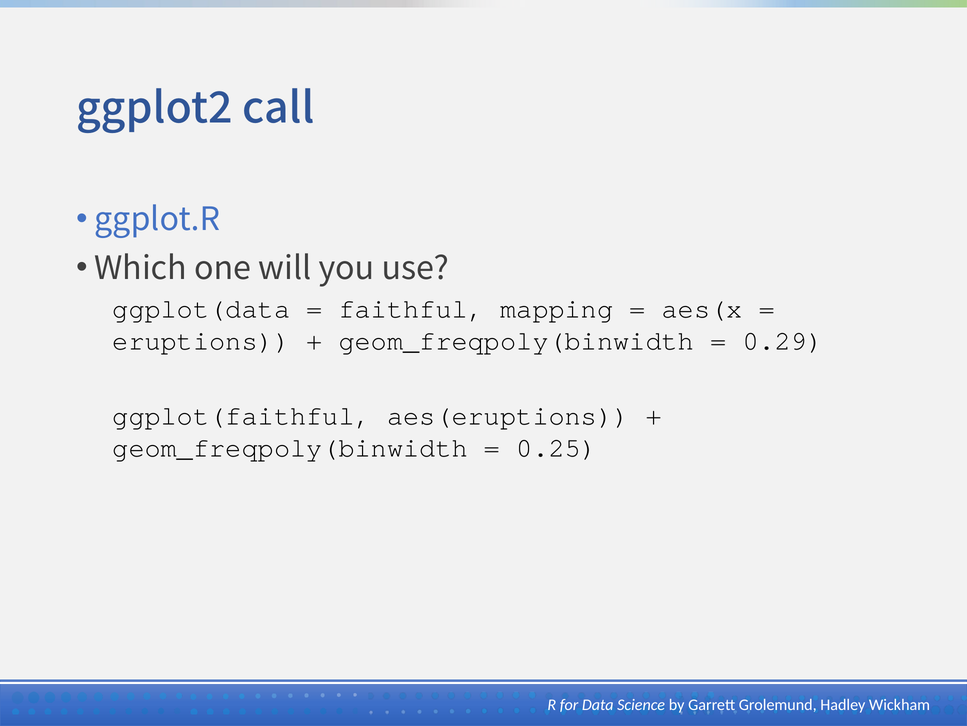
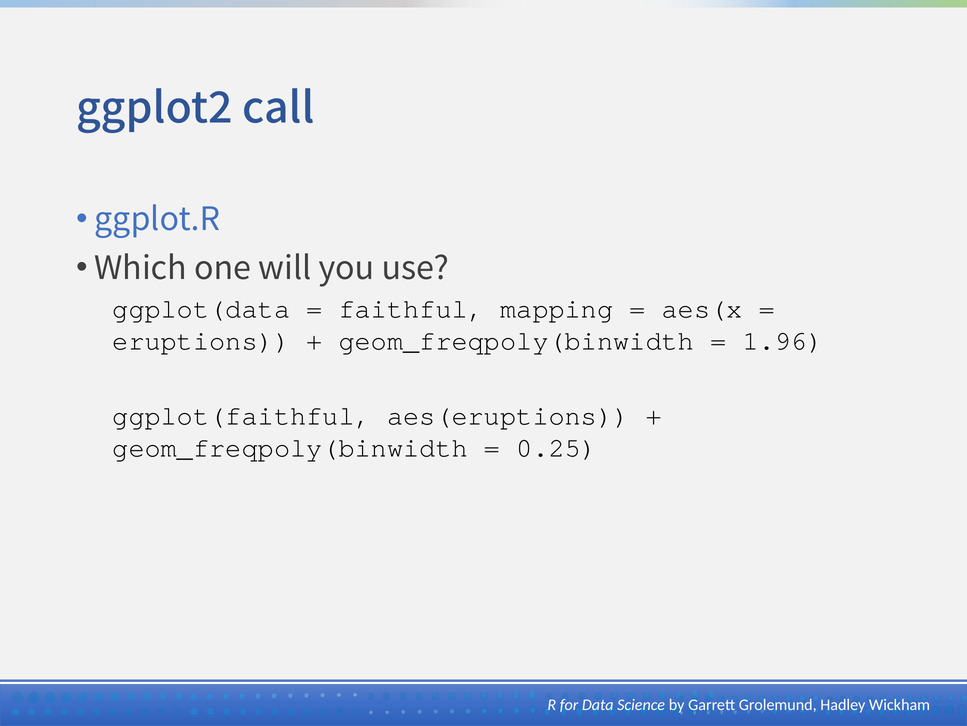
0.29: 0.29 -> 1.96 (783, 341)
